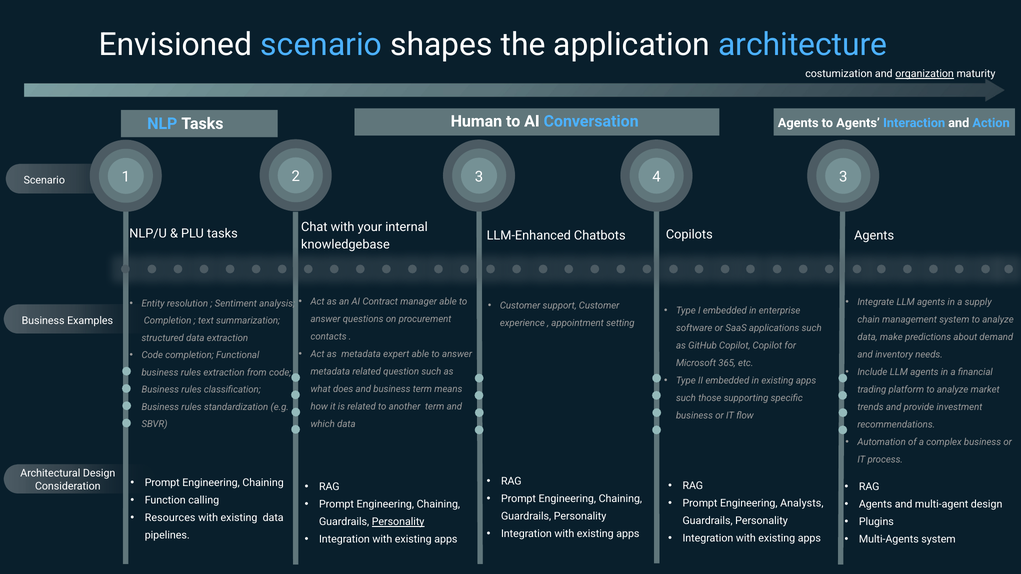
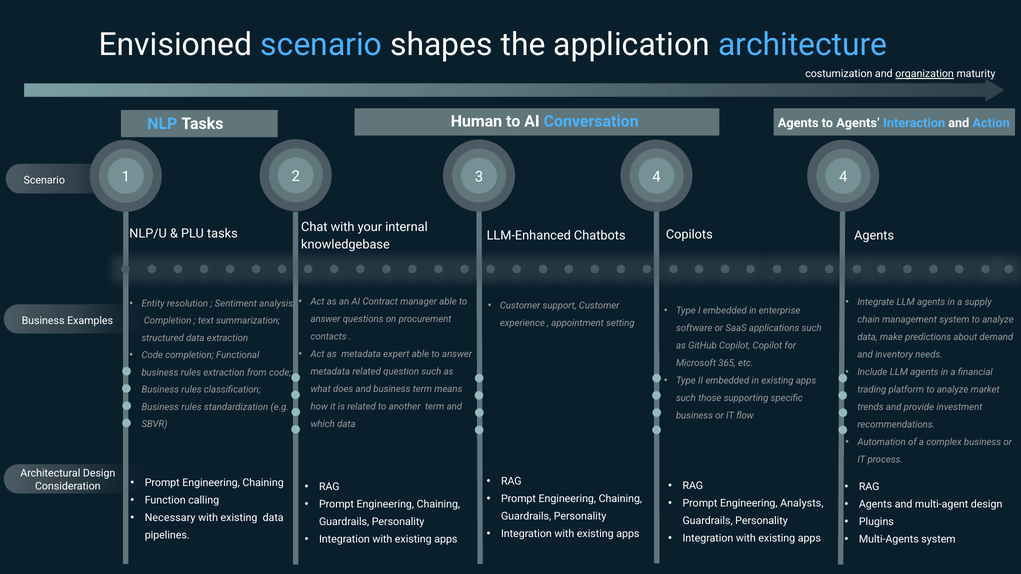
4 3: 3 -> 4 (843, 177)
Resources: Resources -> Necessary (170, 518)
Personality underline: present -> none (398, 522)
